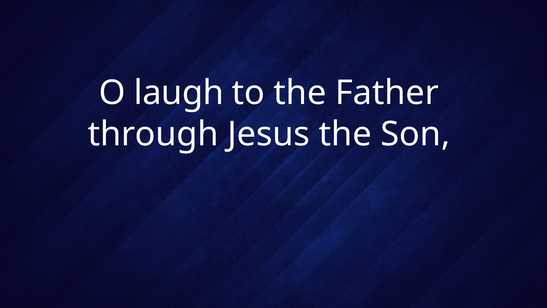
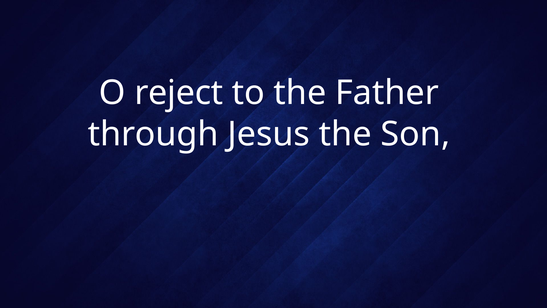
laugh: laugh -> reject (179, 93)
